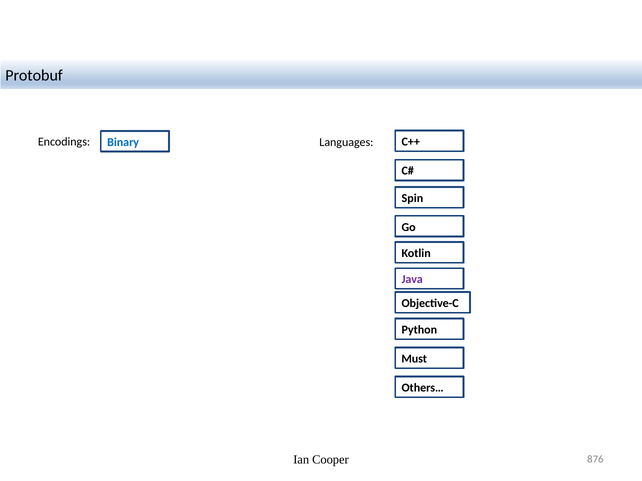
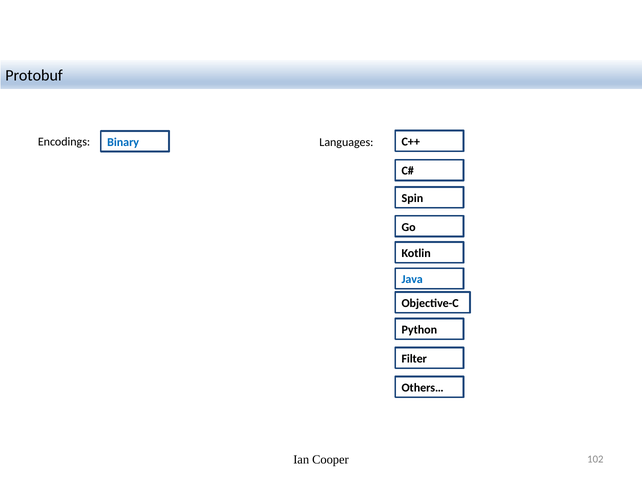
Java colour: purple -> blue (412, 280)
Must: Must -> Filter (414, 359)
876: 876 -> 102 (595, 460)
